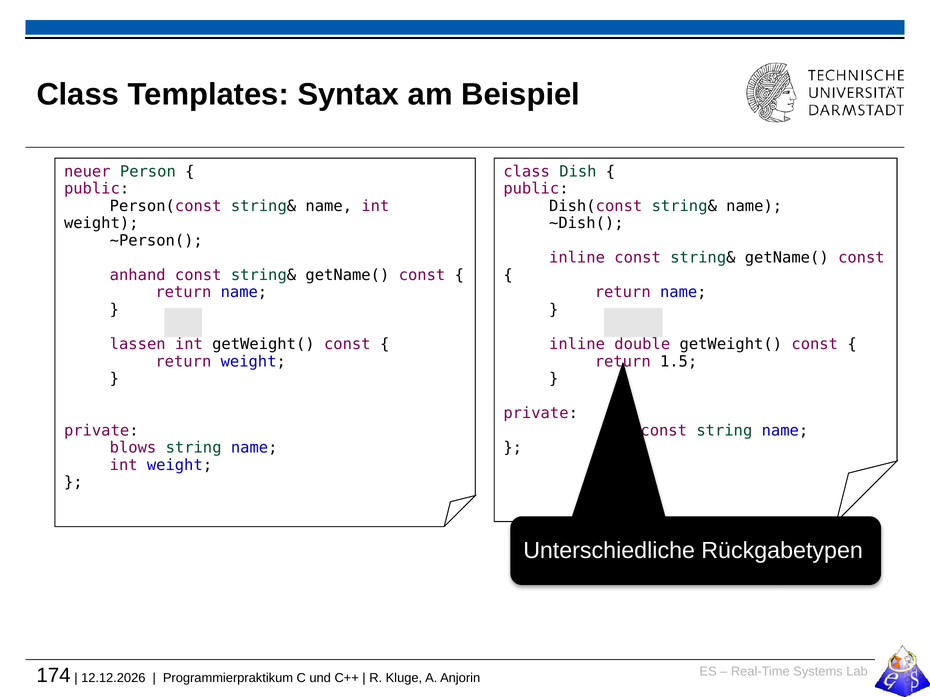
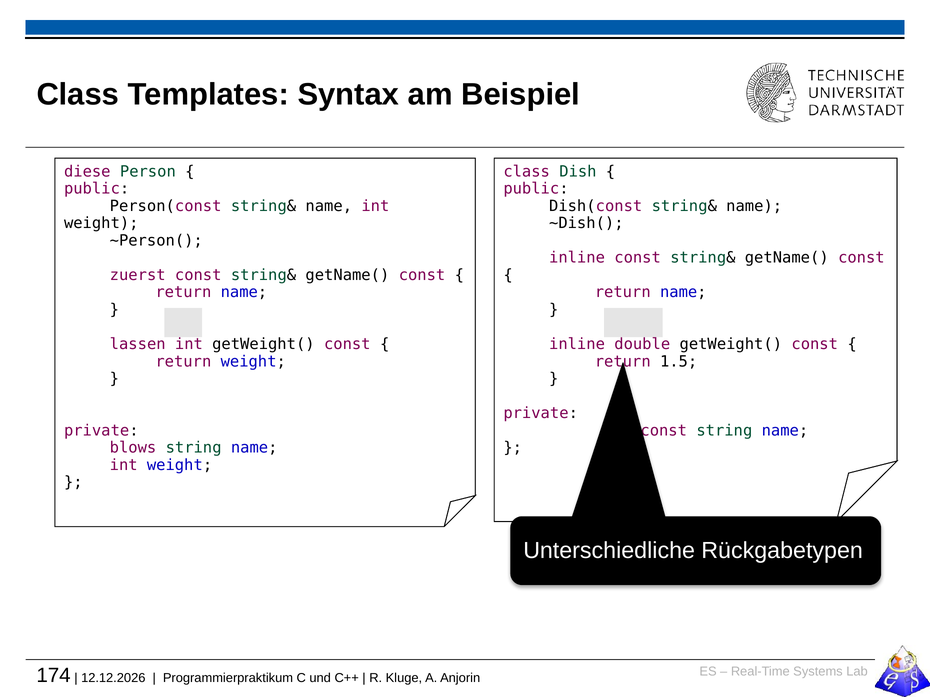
neuer: neuer -> diese (87, 172)
anhand: anhand -> zuerst (138, 275)
